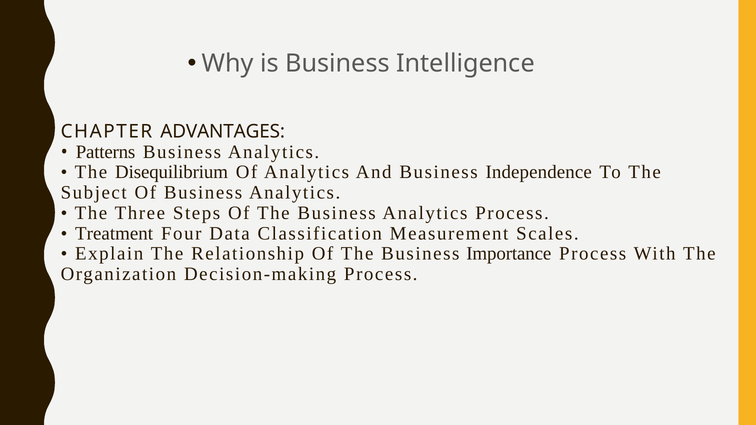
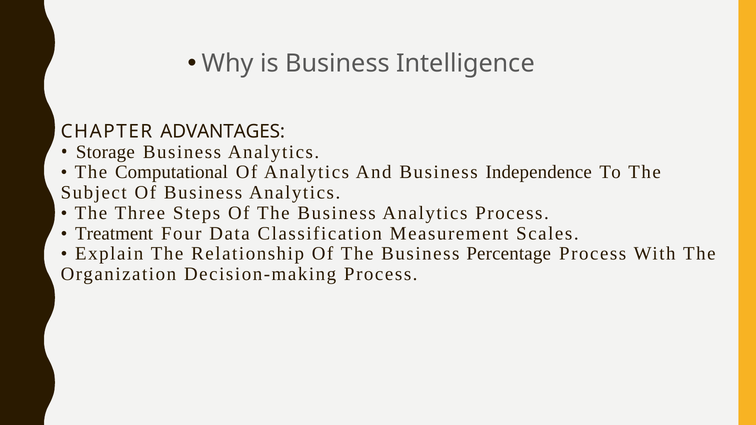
Patterns: Patterns -> Storage (105, 152)
Disequilibrium: Disequilibrium -> Computational (171, 172)
Importance: Importance -> Percentage (509, 254)
